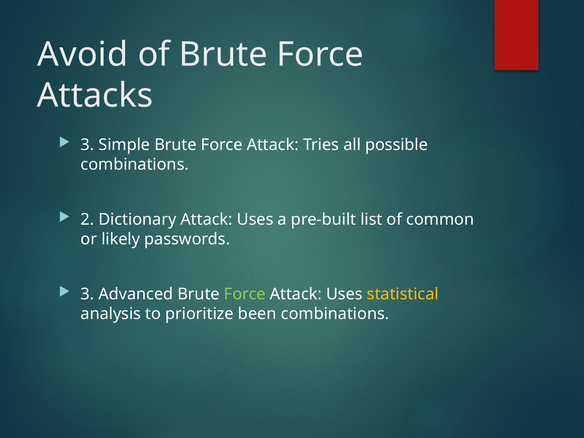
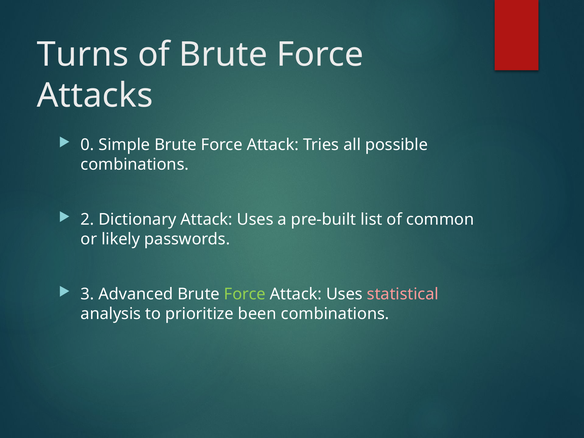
Avoid: Avoid -> Turns (83, 55)
3: 3 -> 0 (87, 145)
statistical colour: yellow -> pink (403, 294)
